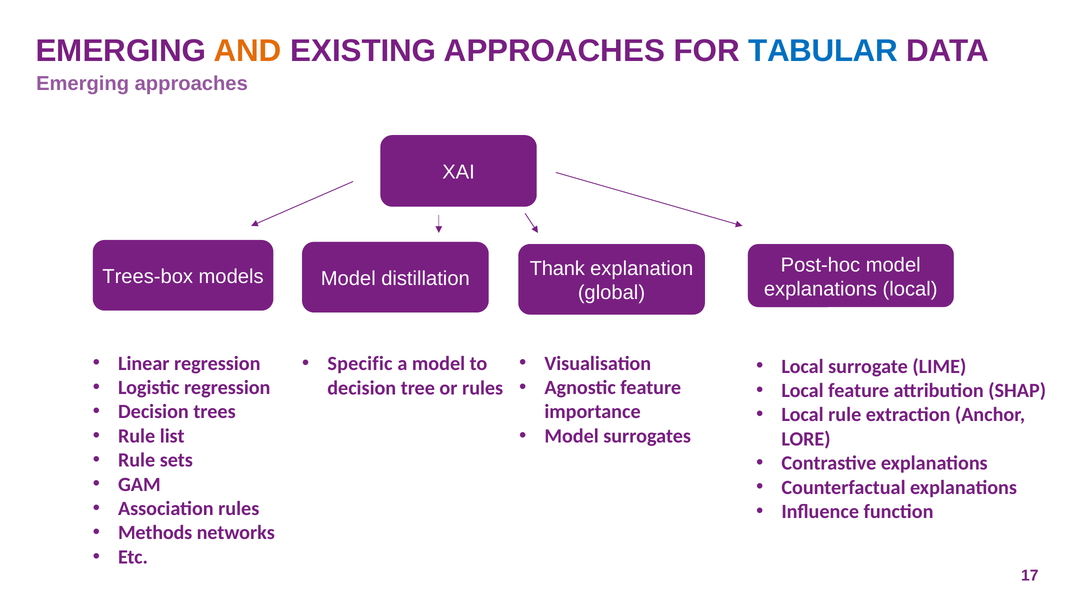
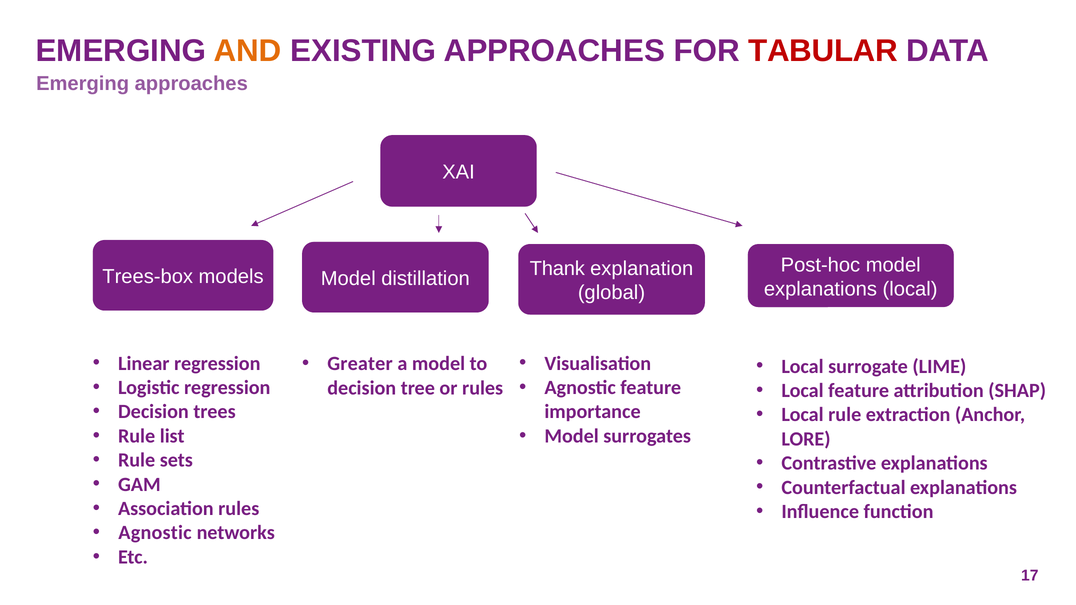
TABULAR colour: blue -> red (823, 51)
Specific: Specific -> Greater (360, 364)
Methods: Methods -> Agnostic (155, 533)
